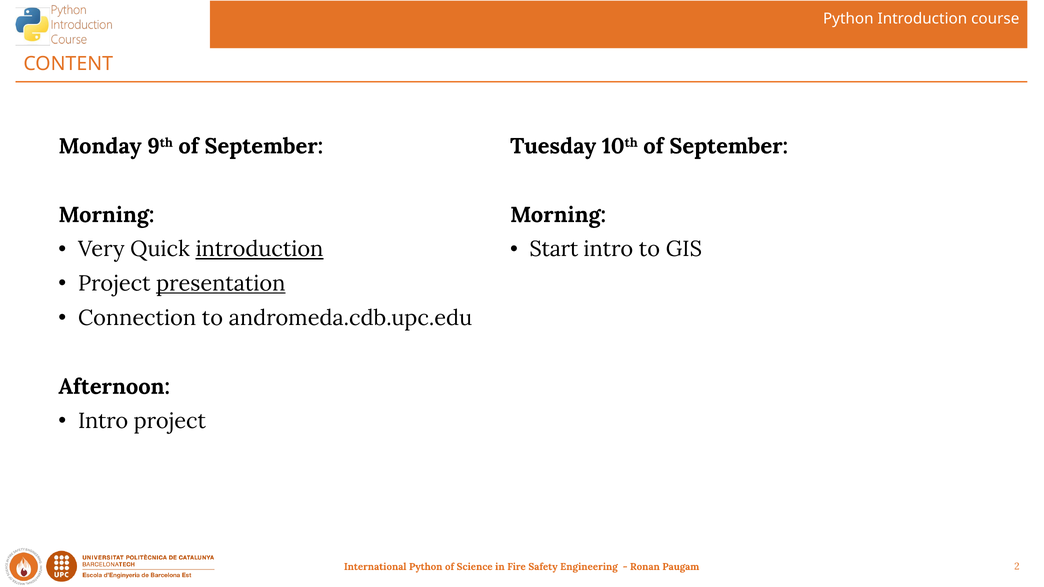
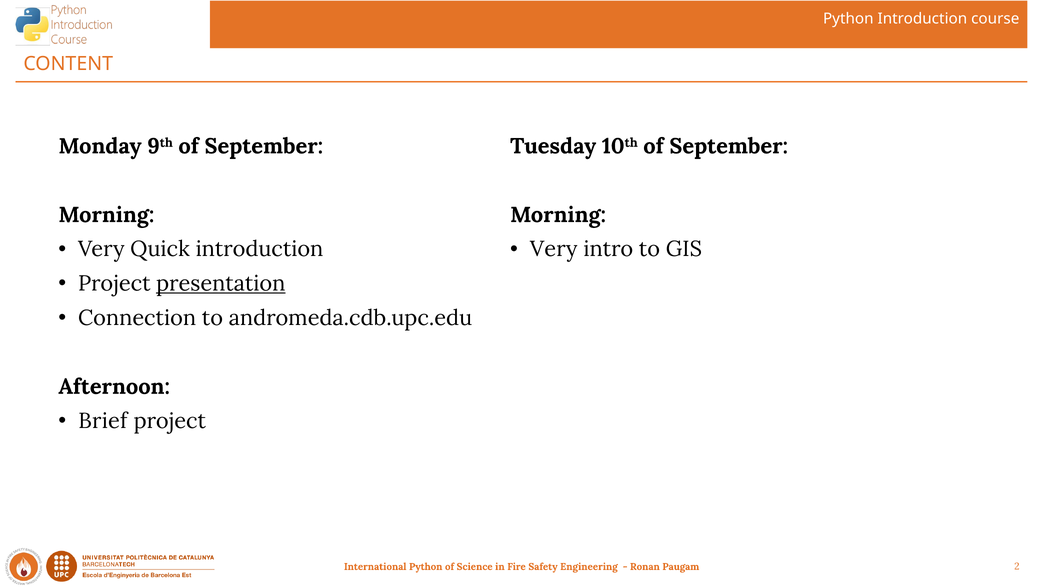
introduction underline: present -> none (259, 249)
Start: Start -> Very (554, 249)
Intro: Intro -> Brief (103, 421)
